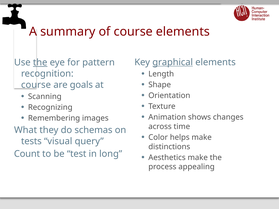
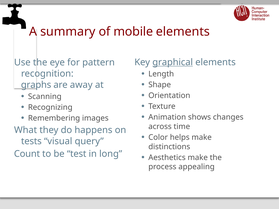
of course: course -> mobile (133, 32)
the underline: present -> none (40, 63)
course: course -> graphs (36, 85)
goals: goals -> away (81, 85)
schemas: schemas -> happens (93, 130)
